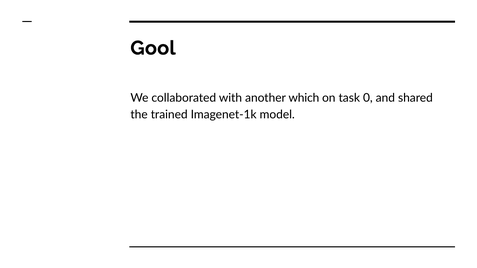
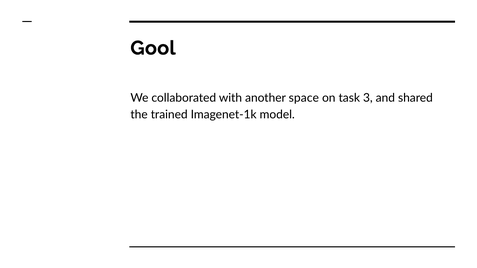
which: which -> space (304, 98)
0: 0 -> 3 (368, 98)
